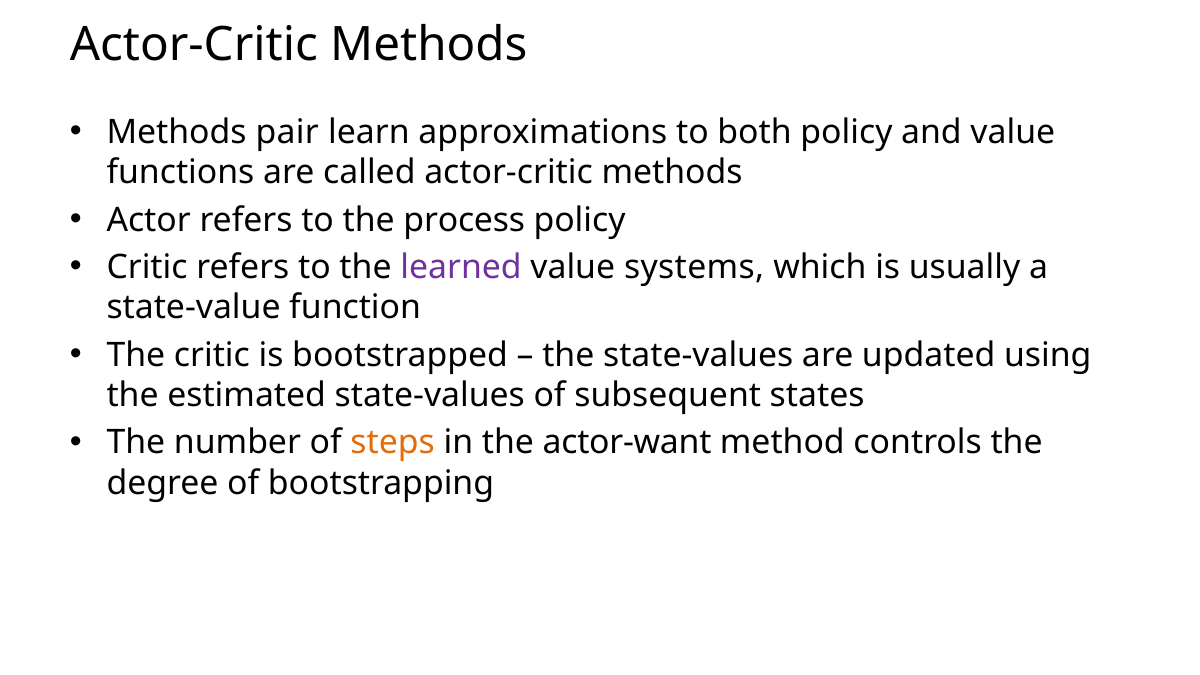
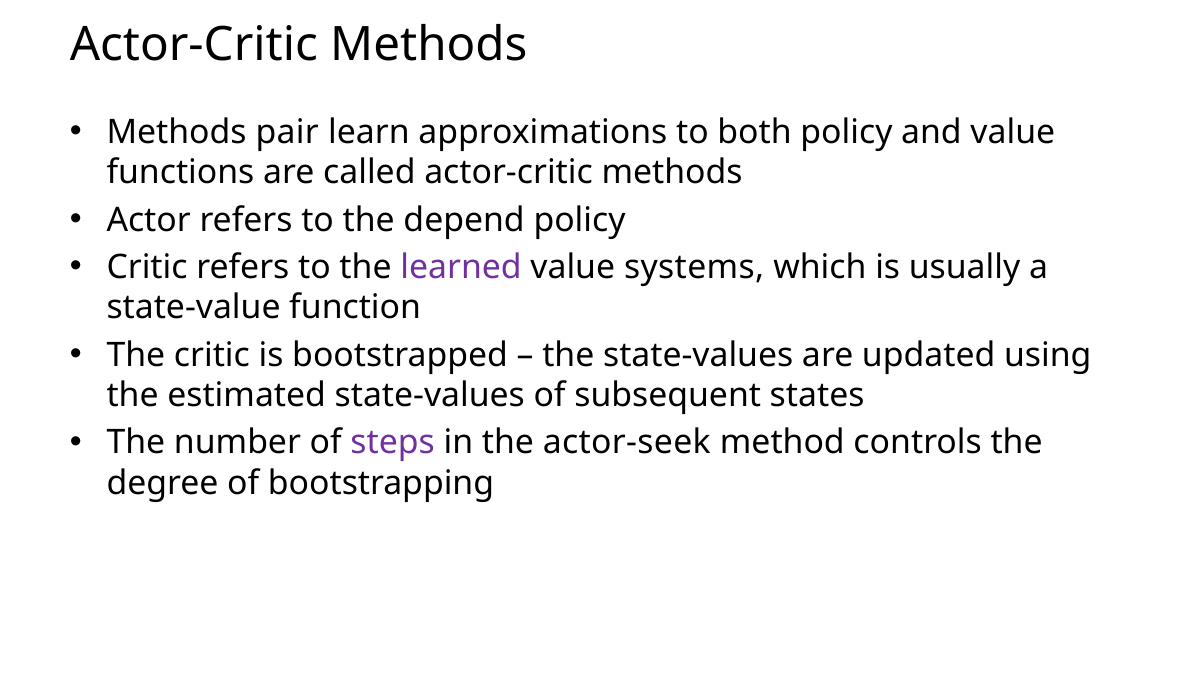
process: process -> depend (464, 220)
steps colour: orange -> purple (393, 443)
actor-want: actor-want -> actor-seek (627, 443)
